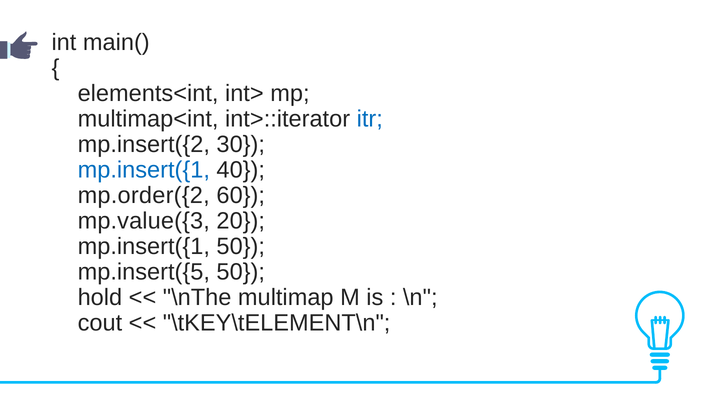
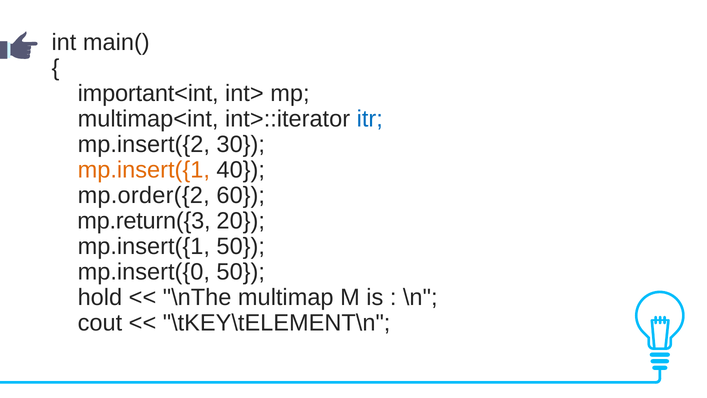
elements<int: elements<int -> important<int (148, 93)
mp.insert({1 colour: blue -> orange (144, 170)
mp.value({3: mp.value({3 -> mp.return({3 (144, 221)
mp.insert({5: mp.insert({5 -> mp.insert({0 (144, 272)
